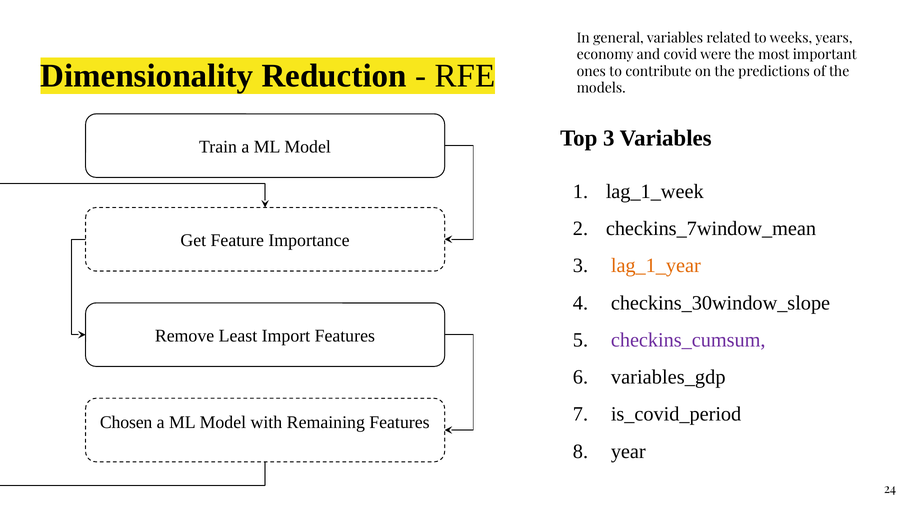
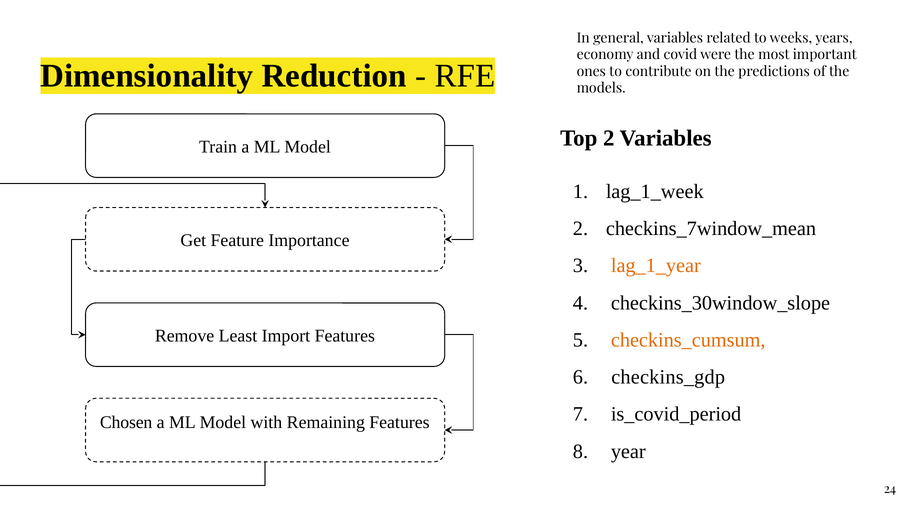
Top 3: 3 -> 2 (609, 138)
checkins_cumsum colour: purple -> orange (688, 340)
variables_gdp: variables_gdp -> checkins_gdp (668, 377)
